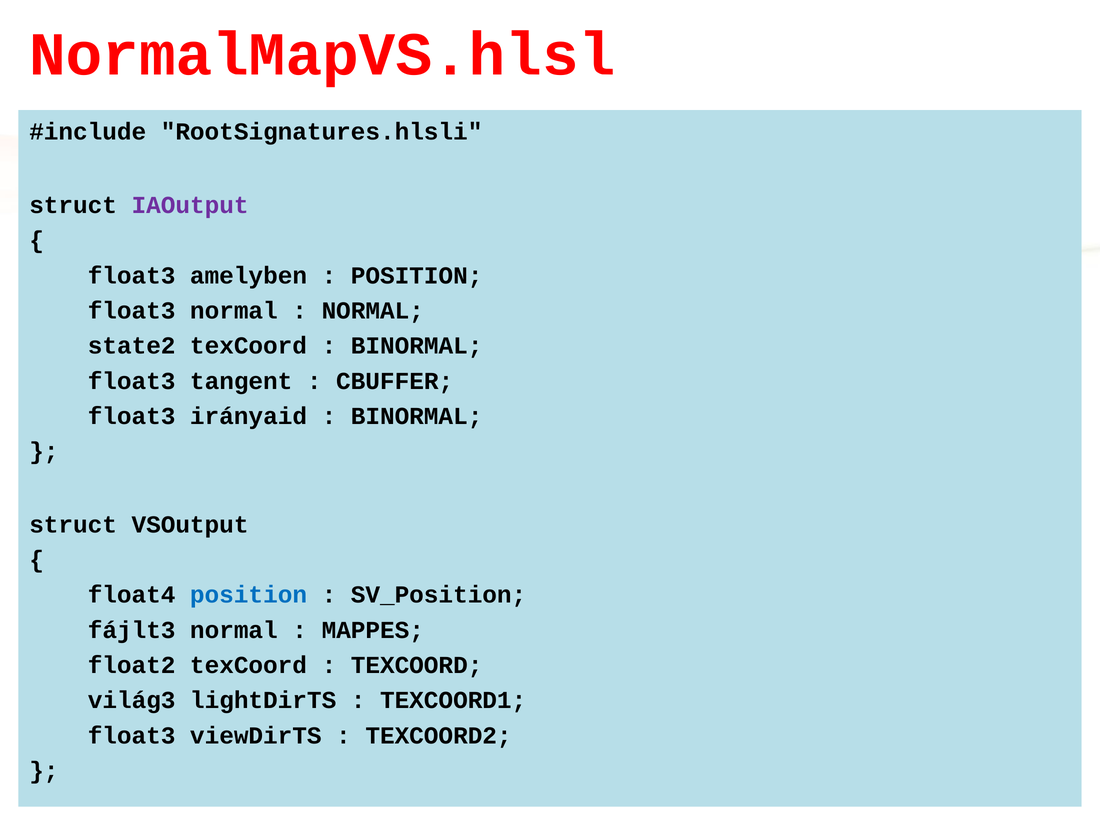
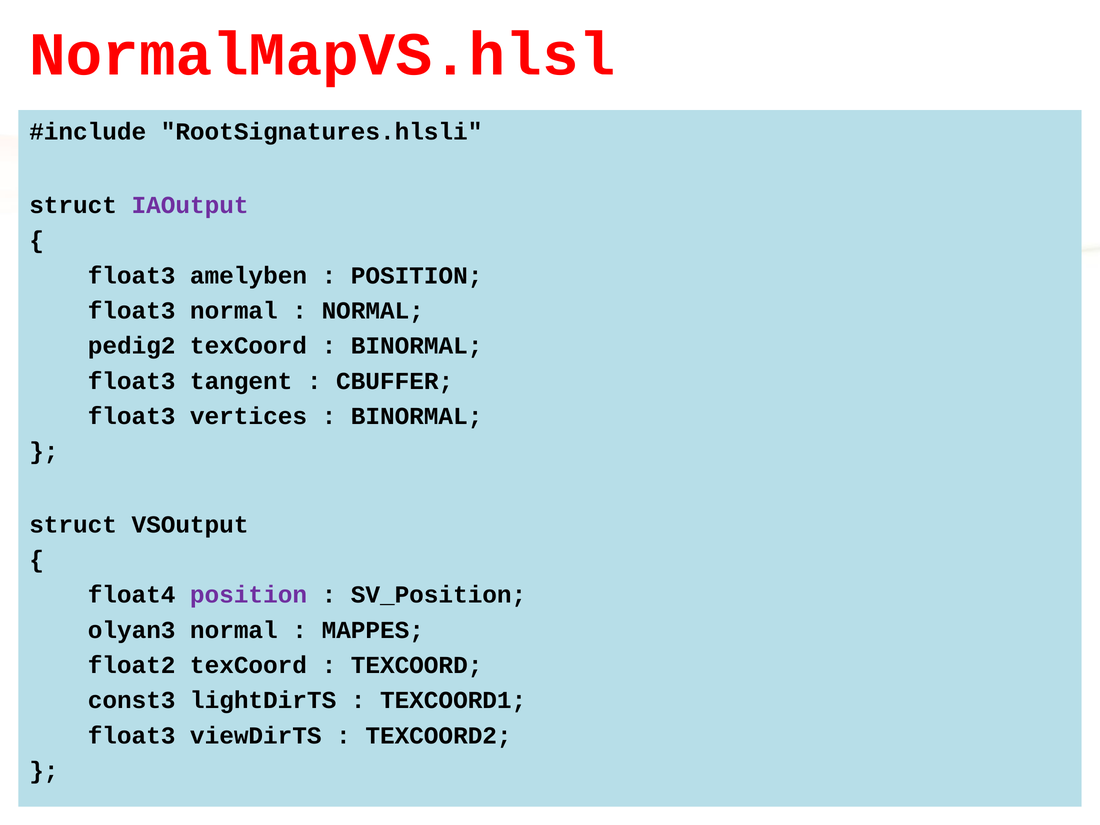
state2: state2 -> pedig2 (132, 346)
irányaid: irányaid -> vertices (249, 416)
position colour: blue -> purple (249, 595)
fájlt3: fájlt3 -> olyan3 (132, 630)
világ3: világ3 -> const3 (132, 700)
